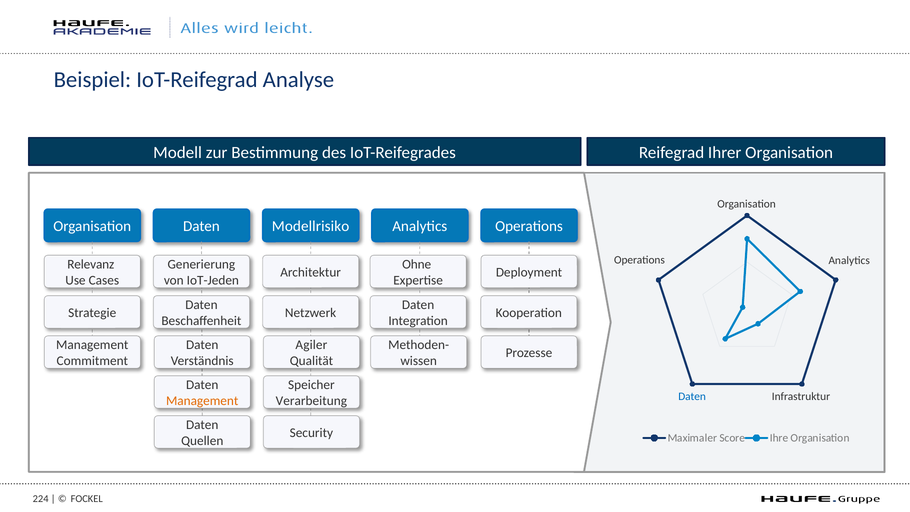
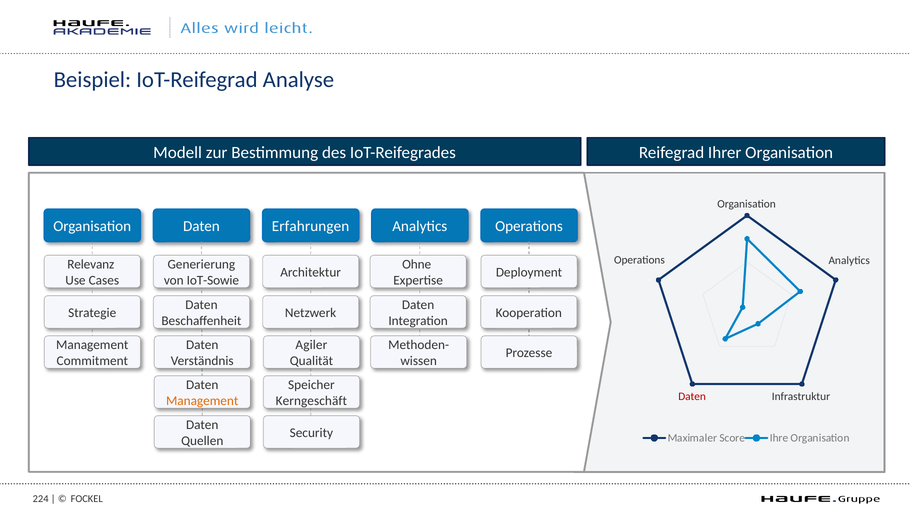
Modellrisiko: Modellrisiko -> Erfahrungen (311, 226)
IoT-Jeden: IoT-Jeden -> IoT-Sowie (213, 280)
Daten colour: blue -> red (692, 396)
Verarbeitung: Verarbeitung -> Kerngeschäft (311, 401)
